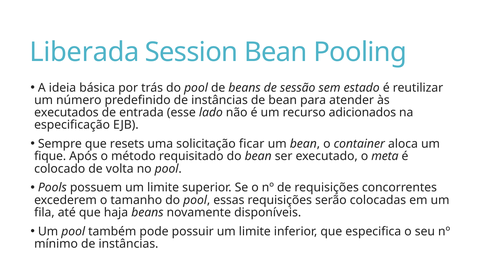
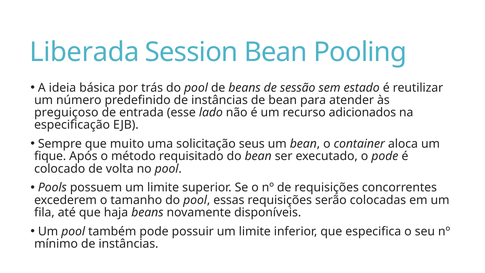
executados: executados -> preguiçoso (66, 112)
resets: resets -> muito (127, 144)
ficar: ficar -> seus (252, 144)
o meta: meta -> pode (385, 156)
